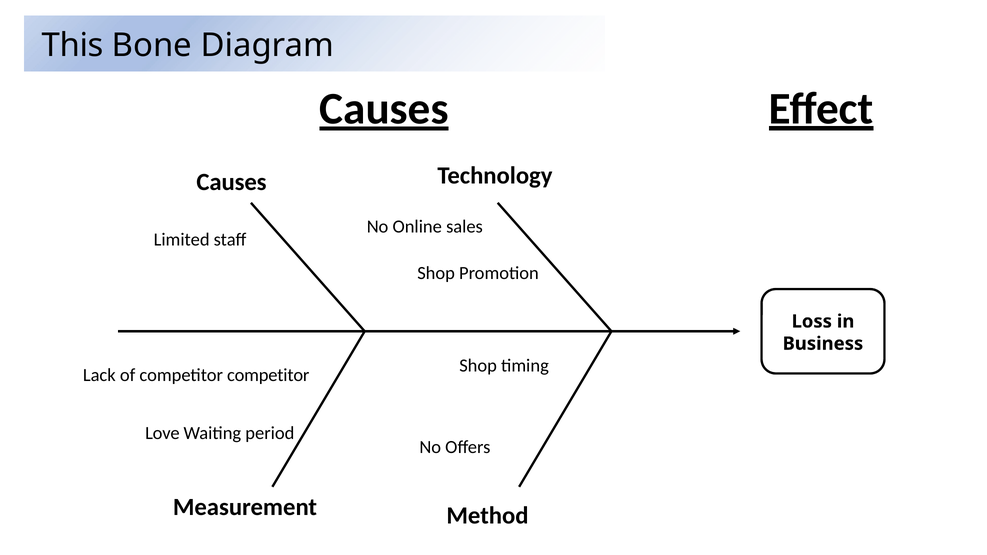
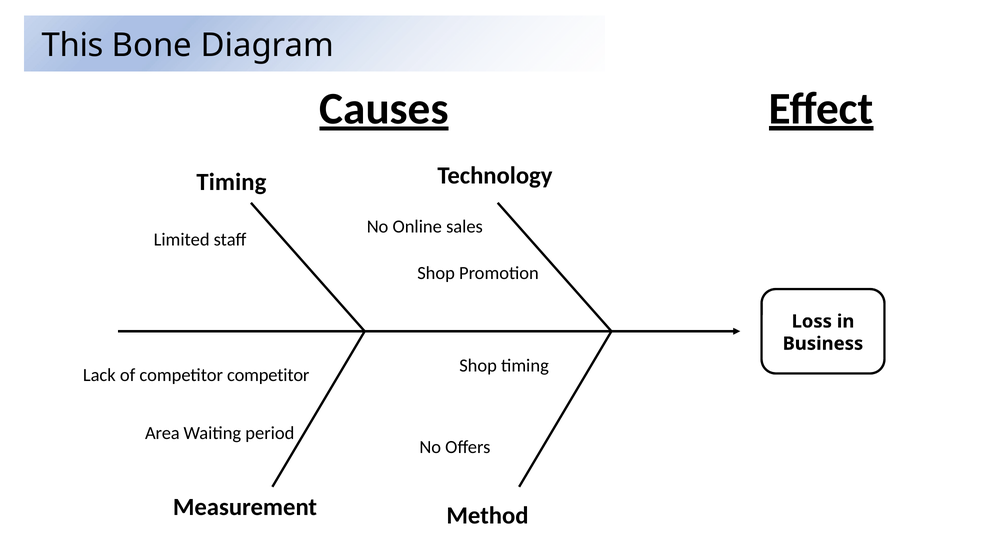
Causes: Causes -> Timing (231, 182)
Love: Love -> Area (162, 433)
